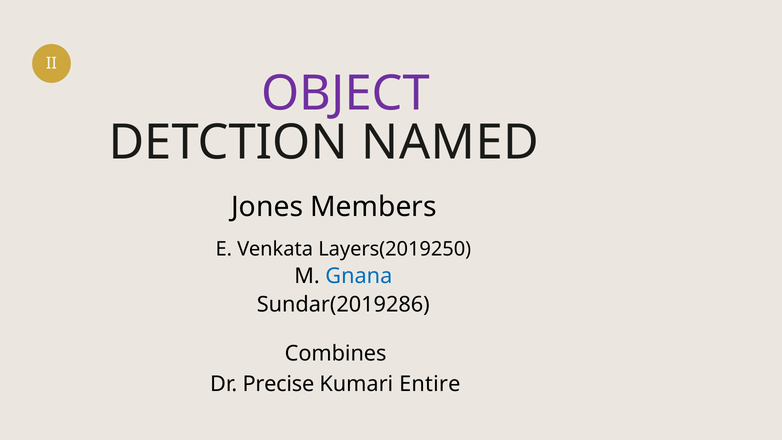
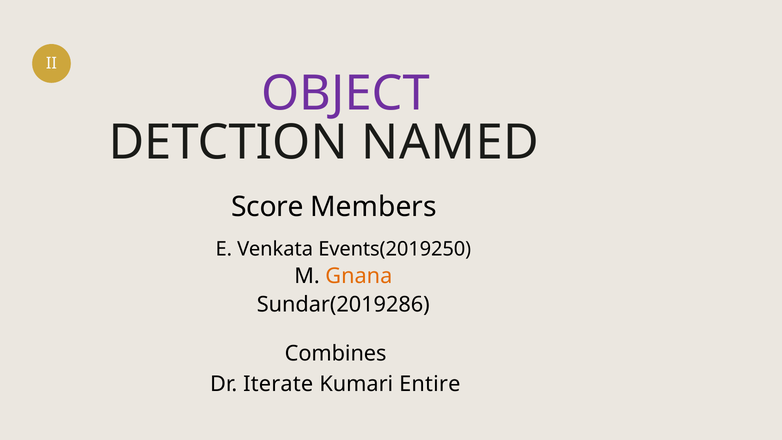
Jones: Jones -> Score (267, 207)
Layers(2019250: Layers(2019250 -> Events(2019250 (392, 249)
Gnana colour: blue -> orange (359, 276)
Precise: Precise -> Iterate (278, 384)
